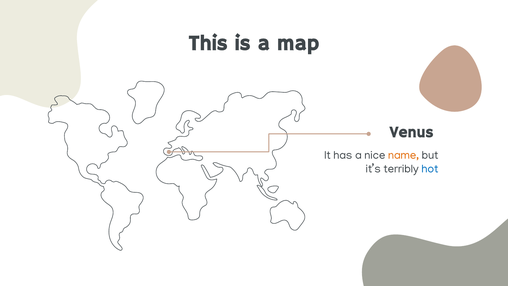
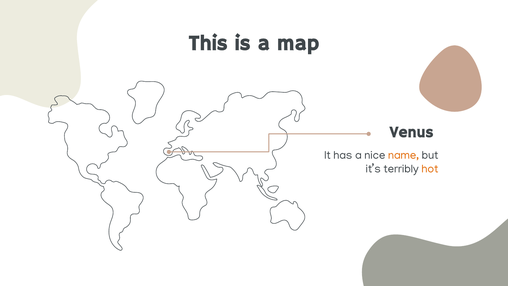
hot colour: blue -> orange (430, 168)
